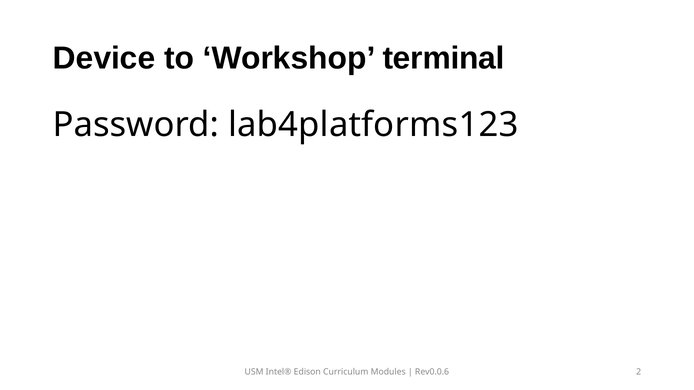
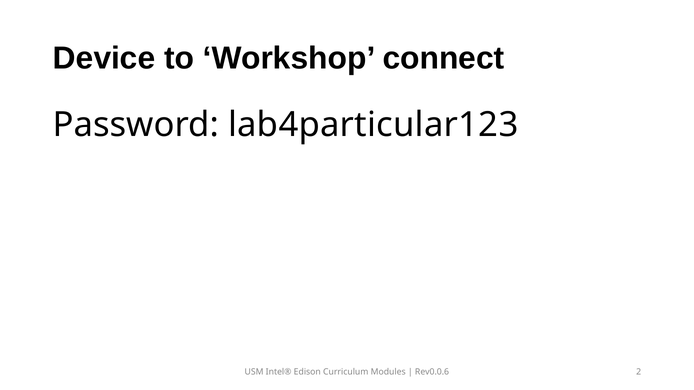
terminal: terminal -> connect (444, 58)
lab4platforms123: lab4platforms123 -> lab4particular123 (373, 125)
